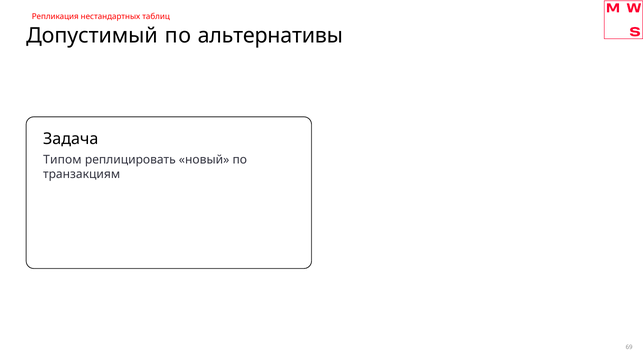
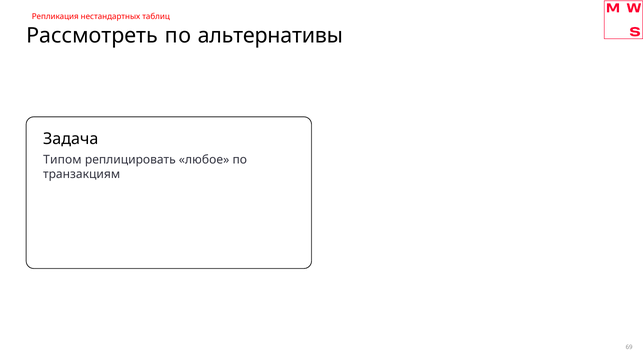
Допустимый: Допустимый -> Рассмотреть (92, 36)
новый: новый -> любое (204, 160)
